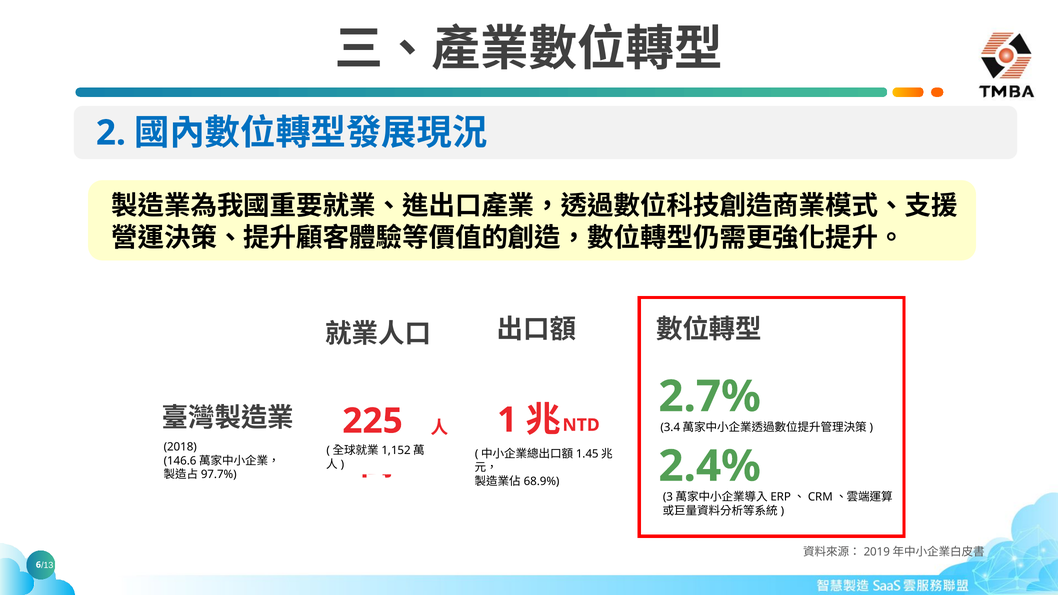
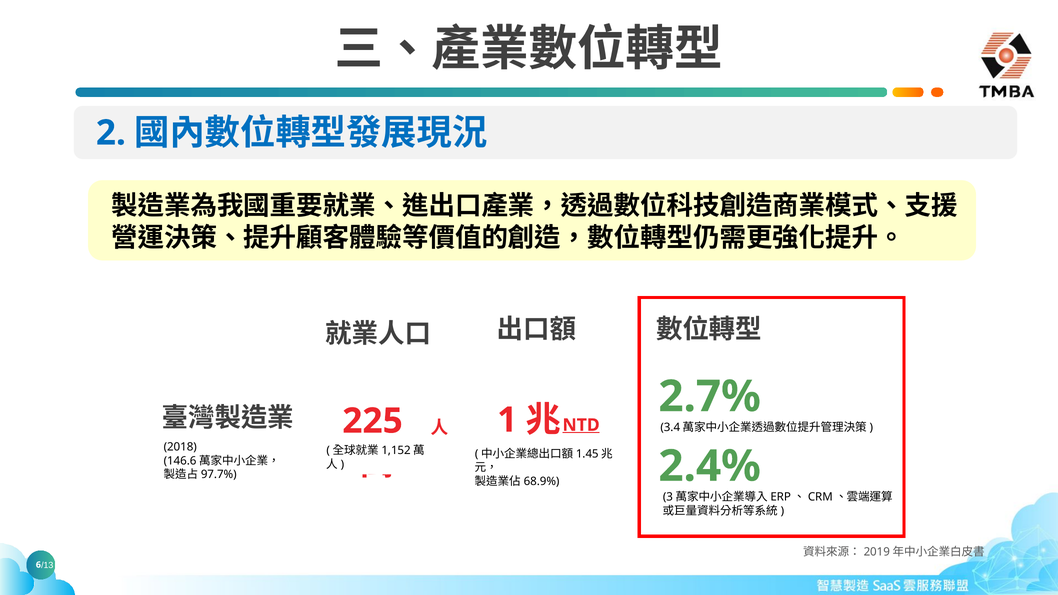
NTD underline: none -> present (581, 425)
